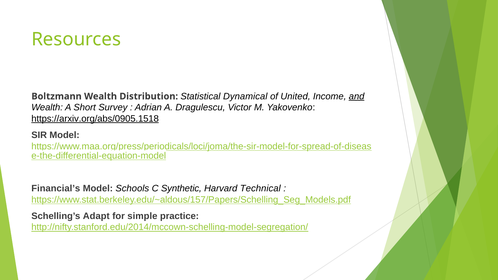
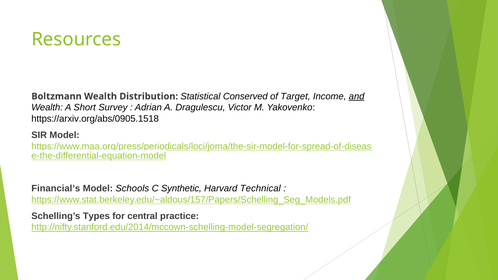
Dynamical: Dynamical -> Conserved (245, 96)
United: United -> Target (295, 96)
https://arxiv.org/abs/0905.1518 underline: present -> none (95, 119)
Adapt: Adapt -> Types (96, 216)
simple: simple -> central (142, 216)
